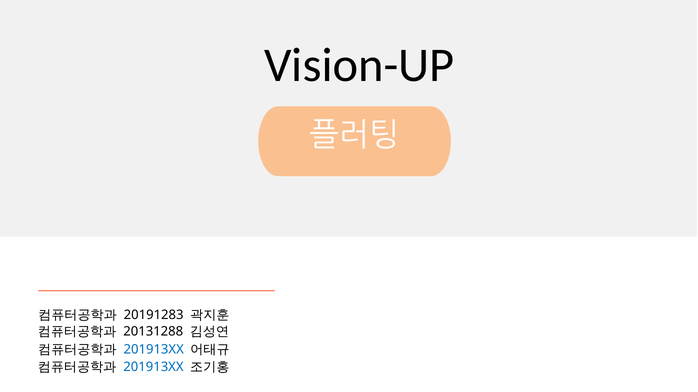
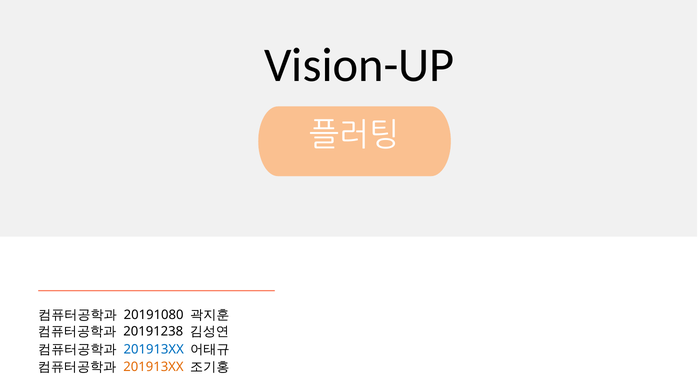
20191283: 20191283 -> 20191080 (154, 315)
20131288: 20131288 -> 20191238 (153, 332)
201913XX colour: blue -> orange (153, 368)
